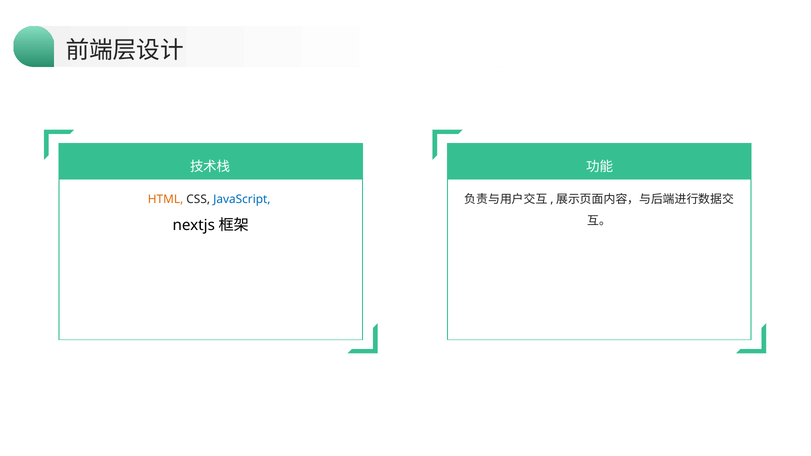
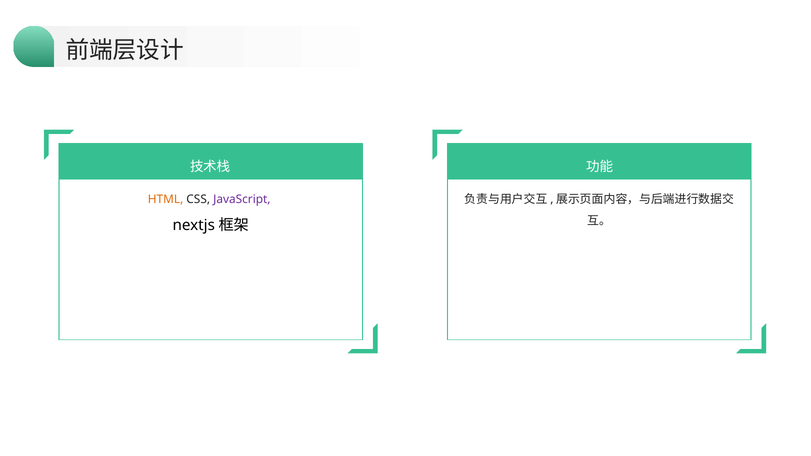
JavaScript colour: blue -> purple (242, 200)
